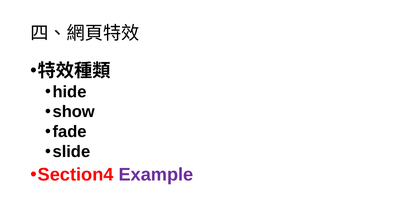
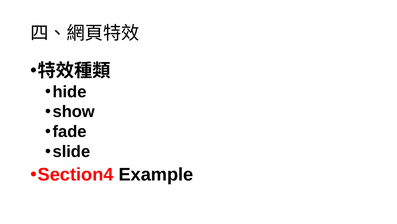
Example colour: purple -> black (156, 174)
